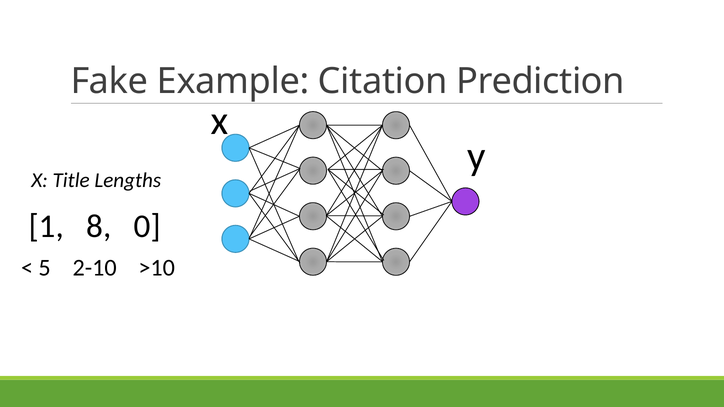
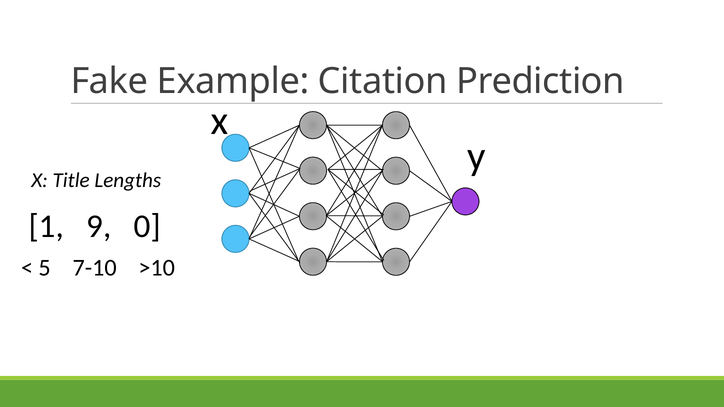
8: 8 -> 9 (99, 226)
2-10: 2-10 -> 7-10 (95, 268)
